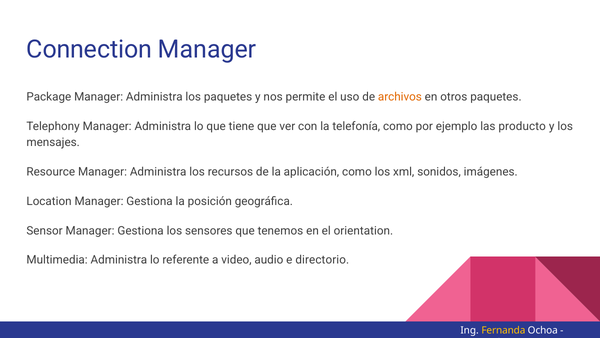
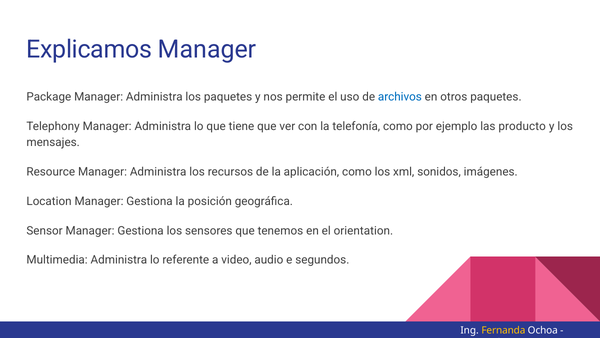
Connection: Connection -> Explicamos (89, 50)
archivos colour: orange -> blue (400, 97)
directorio: directorio -> segundos (322, 260)
